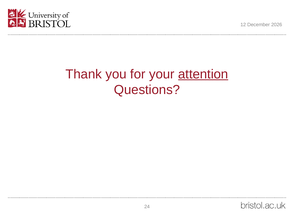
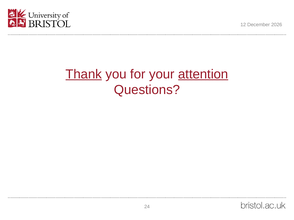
Thank underline: none -> present (84, 74)
